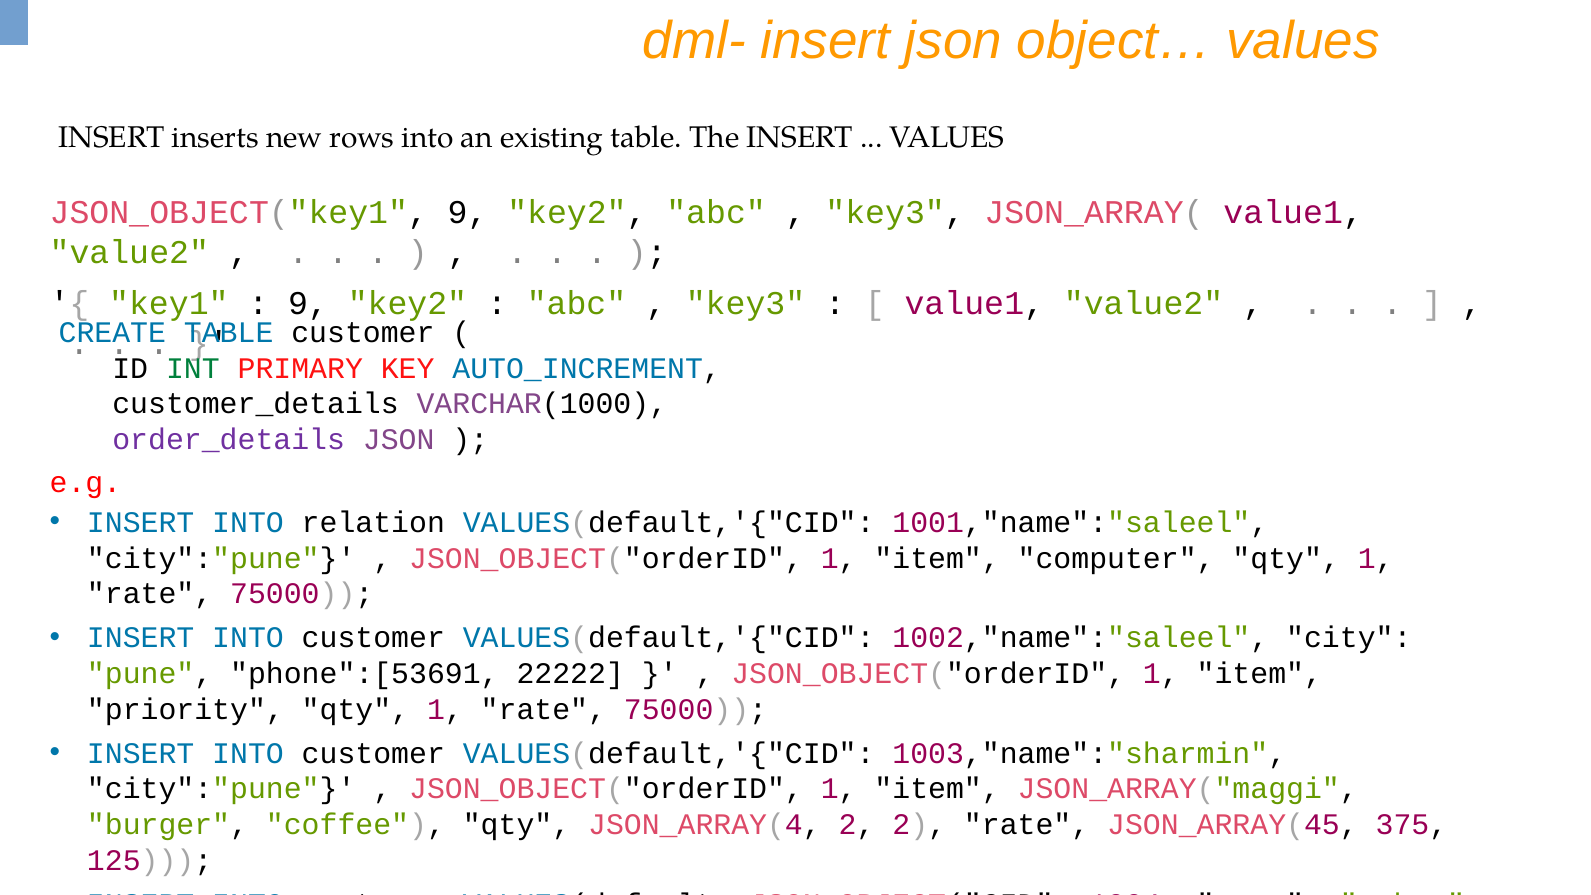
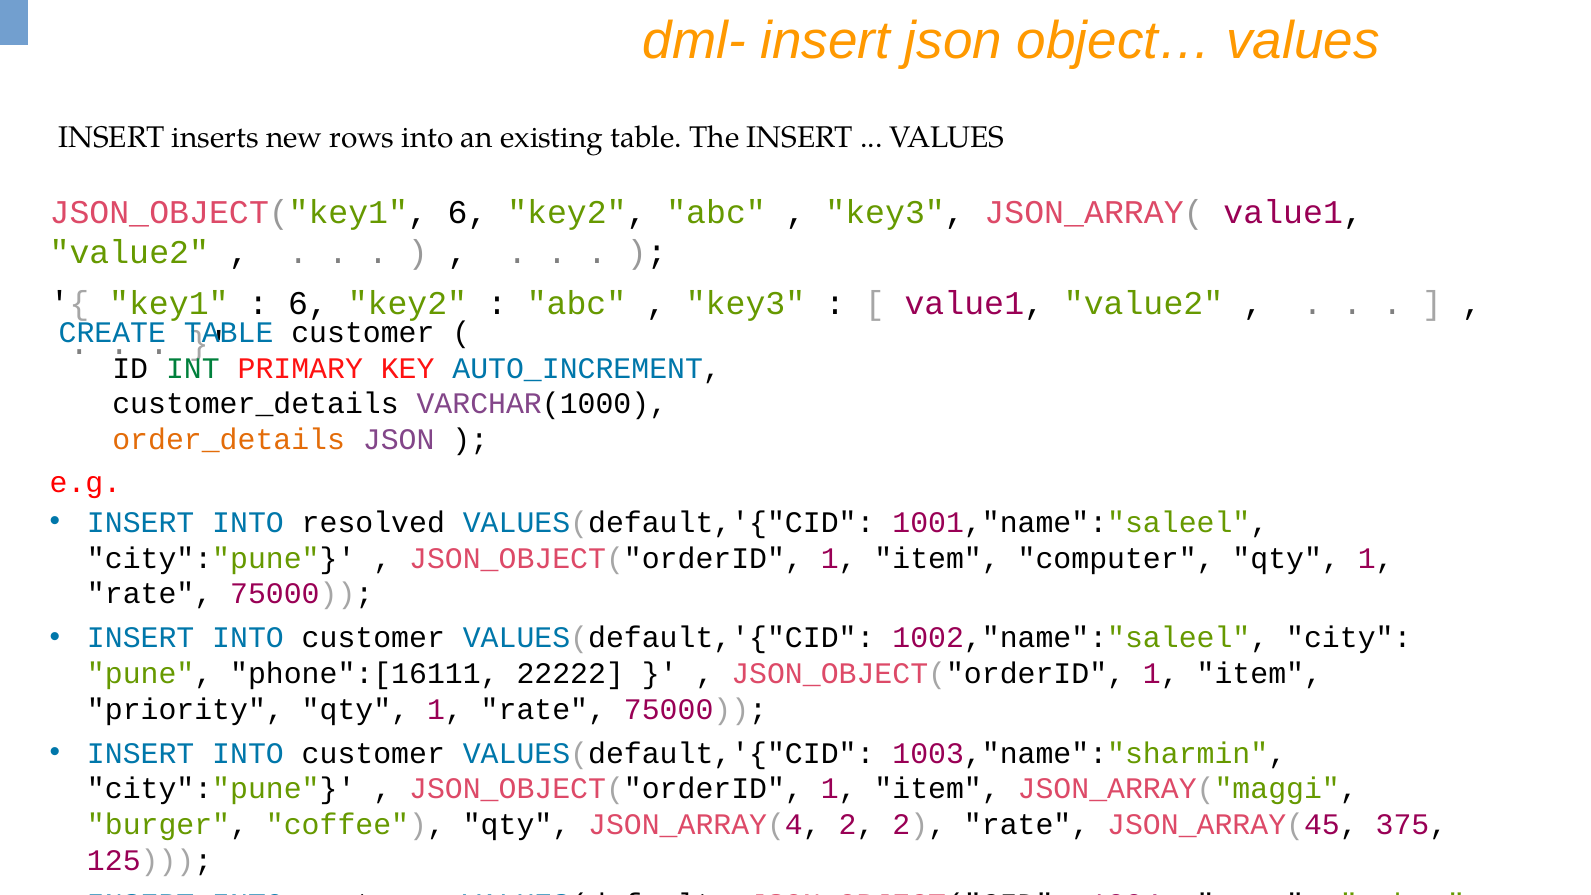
JSON_OBJECT("key1 9: 9 -> 6 (468, 212)
9: 9 -> 6 (308, 304)
order_details colour: purple -> orange (229, 440)
relation: relation -> resolved (373, 522)
phone":[53691: phone":[53691 -> phone":[16111 (364, 674)
